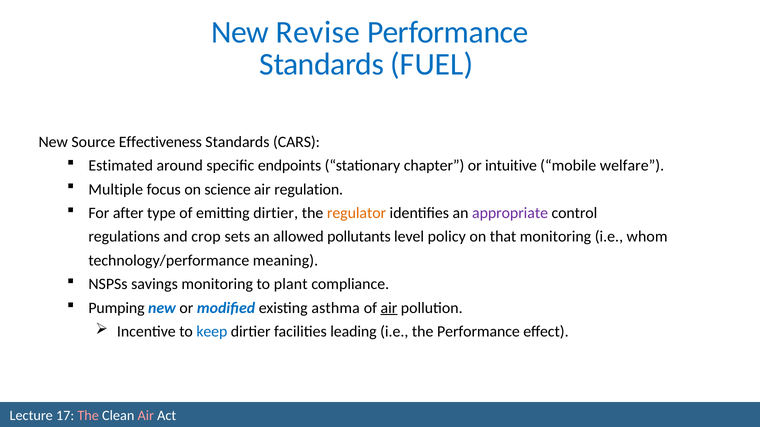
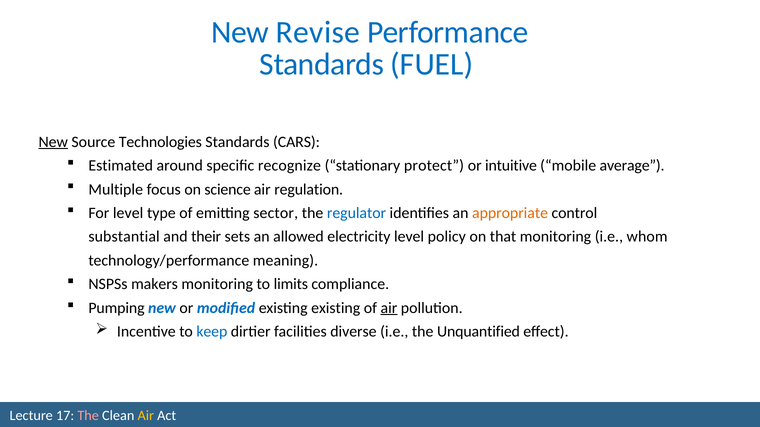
New underline: none -> present (53, 142)
Effectiveness: Effectiveness -> Technologies (160, 142)
endpoints: endpoints -> recognize (289, 166)
chapter: chapter -> protect (434, 166)
welfare: welfare -> average (632, 166)
For after: after -> level (128, 213)
emitting dirtier: dirtier -> sector (276, 213)
regulator colour: orange -> blue (357, 213)
appropriate colour: purple -> orange (510, 213)
regulations: regulations -> substantial (124, 237)
crop: crop -> their (206, 237)
pollutants: pollutants -> electricity (359, 237)
savings: savings -> makers (155, 284)
plant: plant -> limits (291, 284)
existing asthma: asthma -> existing (336, 308)
leading: leading -> diverse (353, 332)
the Performance: Performance -> Unquantified (478, 332)
Air colour: pink -> yellow (146, 416)
